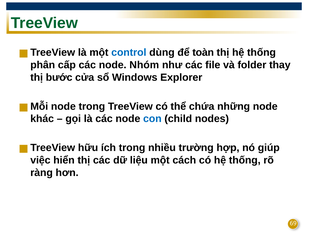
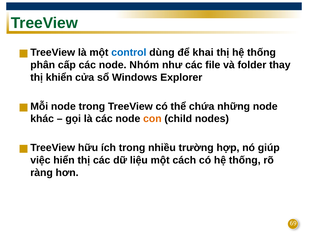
toàn: toàn -> khai (203, 53)
bước: bước -> khiển (59, 77)
con colour: blue -> orange (152, 119)
